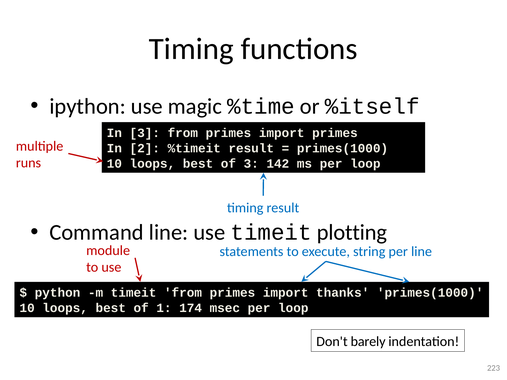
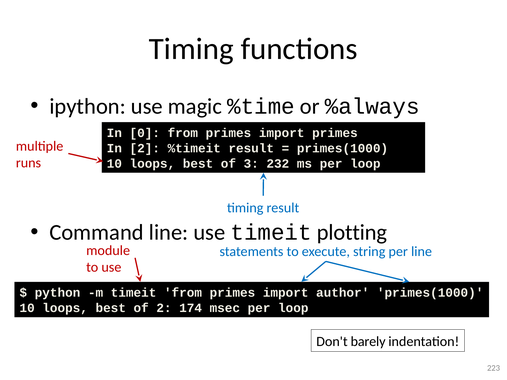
%itself: %itself -> %always (372, 106)
In 3: 3 -> 0 (145, 133)
142: 142 -> 232 (278, 164)
thanks: thanks -> author (343, 293)
of 1: 1 -> 2 (164, 308)
